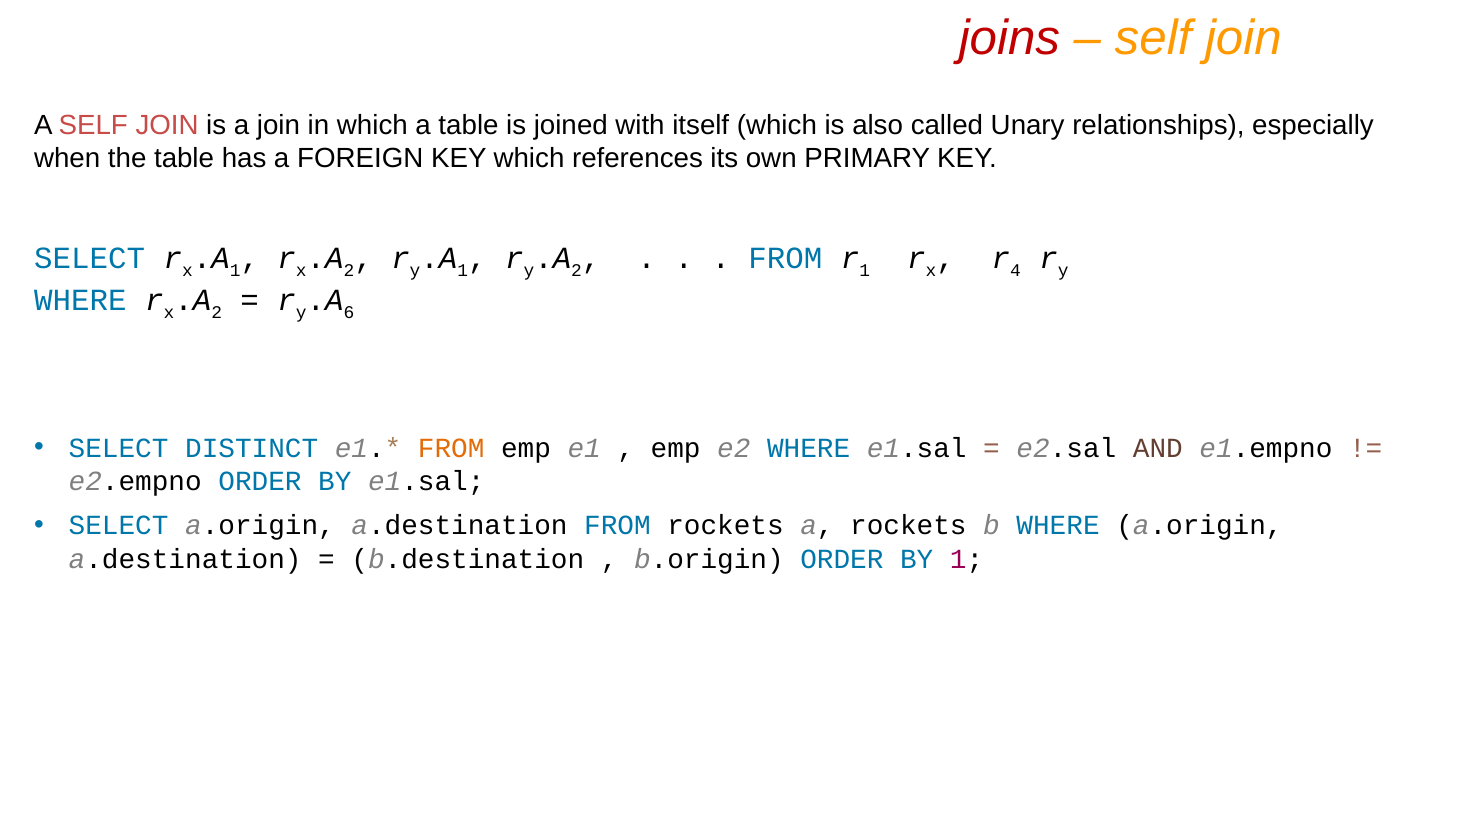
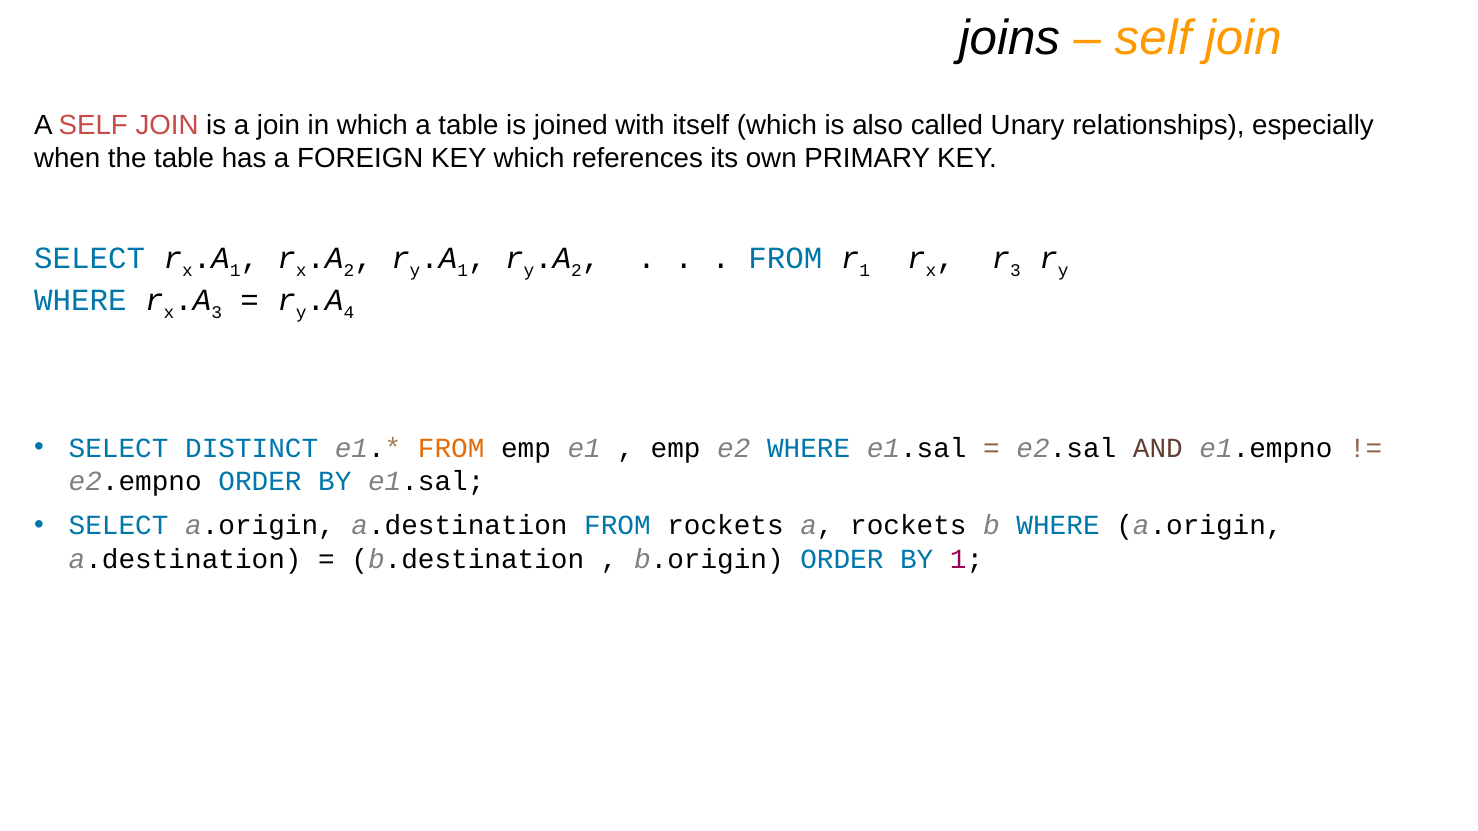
joins colour: red -> black (1009, 38)
4: 4 -> 3 (1016, 270)
2: 2 -> 3 (217, 312)
6: 6 -> 4 (349, 312)
